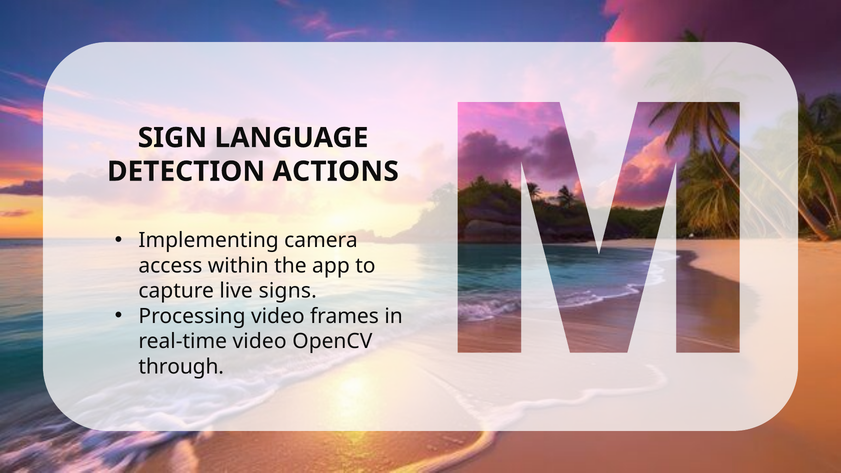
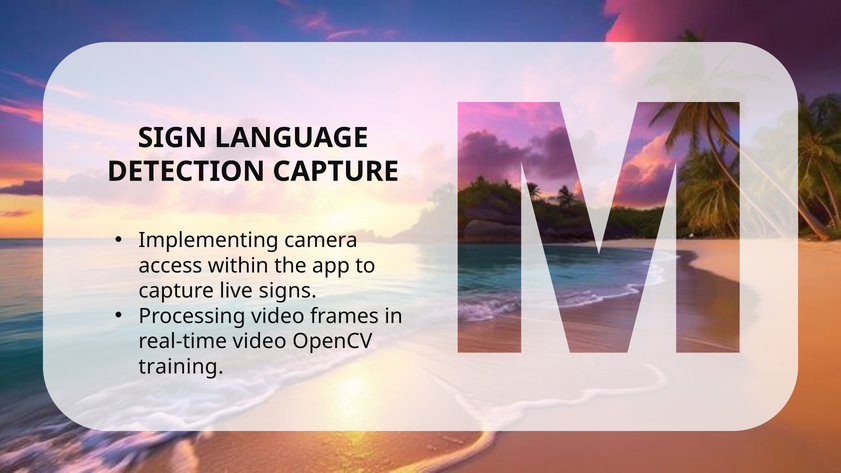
DETECTION ACTIONS: ACTIONS -> CAPTURE (336, 172)
through: through -> training (181, 367)
